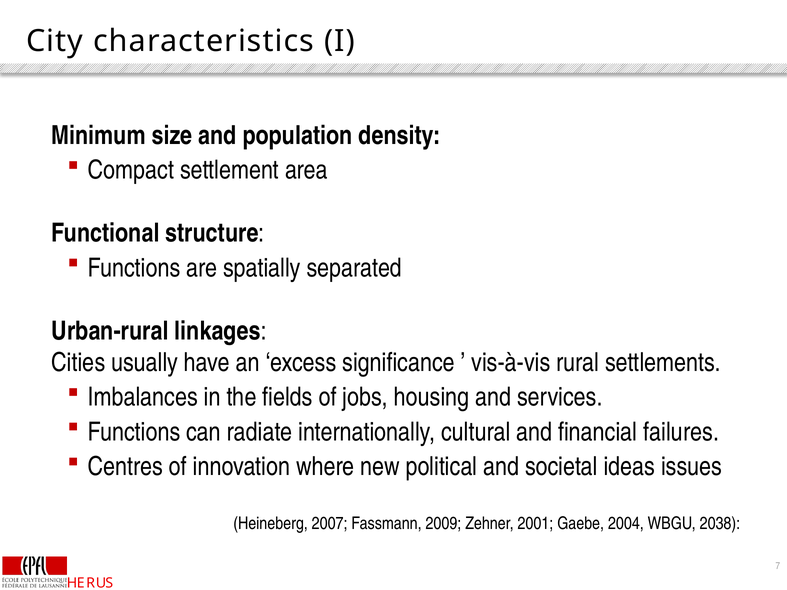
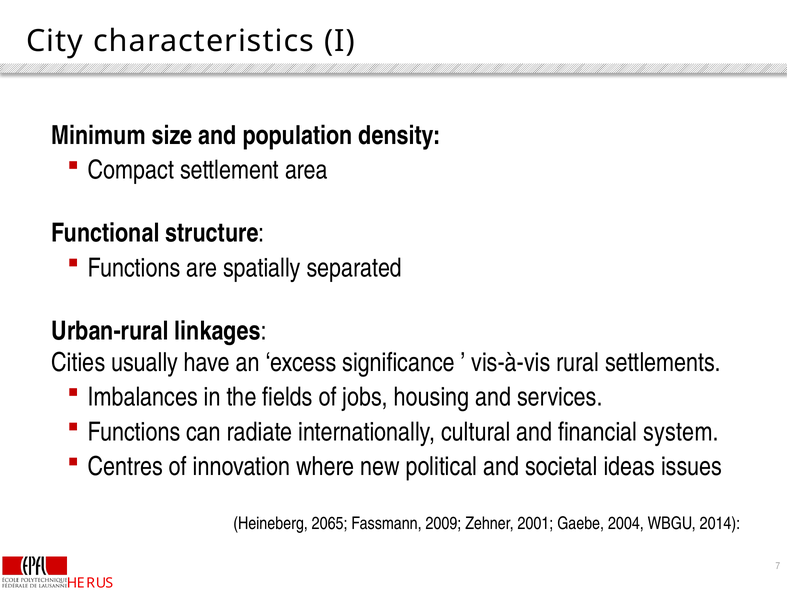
failures: failures -> system (681, 432)
2007: 2007 -> 2065 (330, 524)
2038: 2038 -> 2014 (720, 524)
